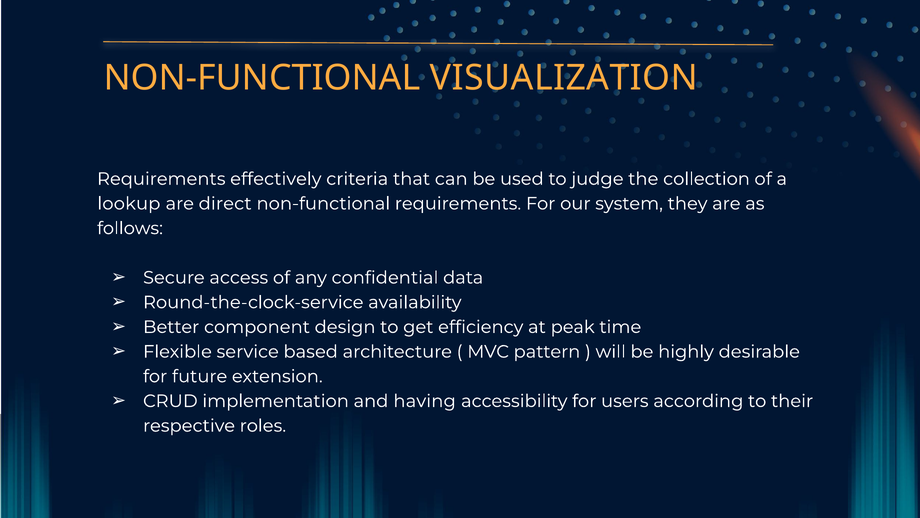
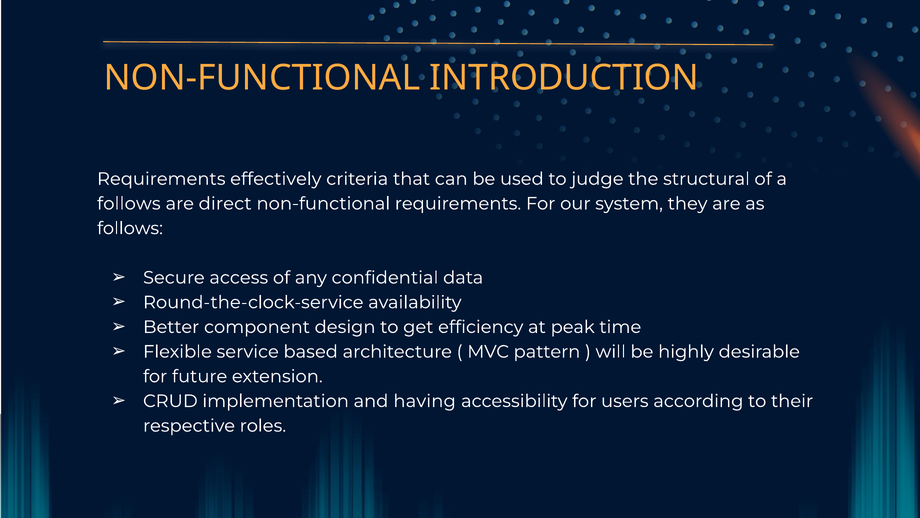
VISUALIZATION: VISUALIZATION -> INTRODUCTION (564, 78)
collection: collection -> structural (706, 179)
lookup: lookup -> follows (129, 203)
